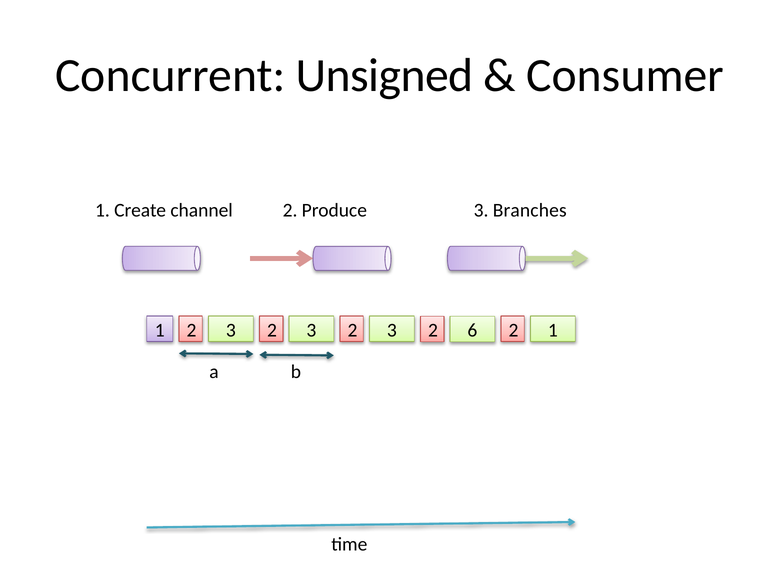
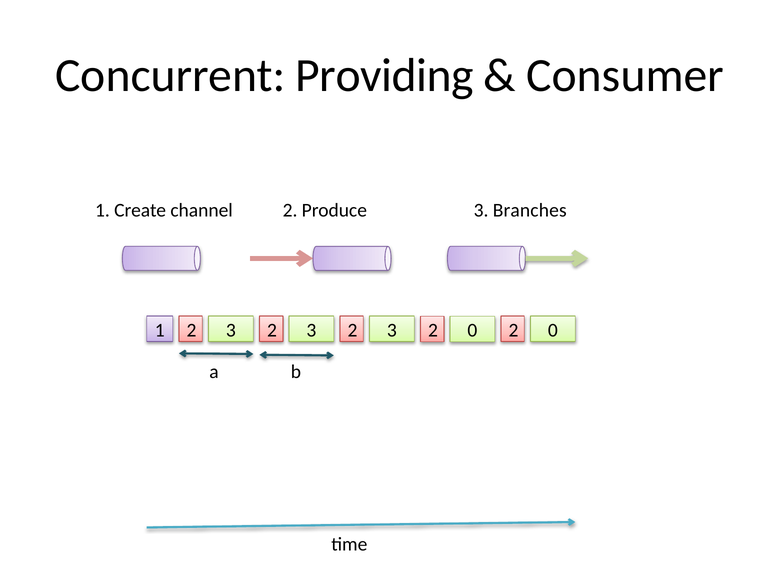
Unsigned: Unsigned -> Providing (384, 76)
3 6: 6 -> 0 (472, 330)
2 1: 1 -> 0 (553, 330)
